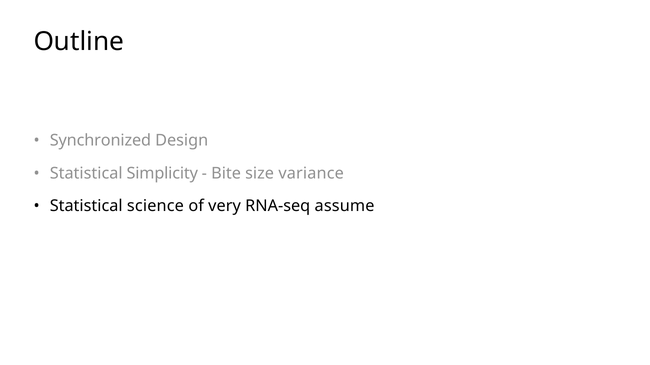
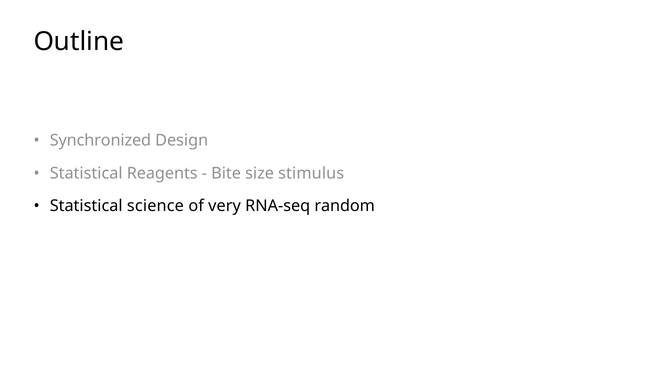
Simplicity: Simplicity -> Reagents (162, 174)
variance: variance -> stimulus (311, 174)
assume: assume -> random (345, 206)
